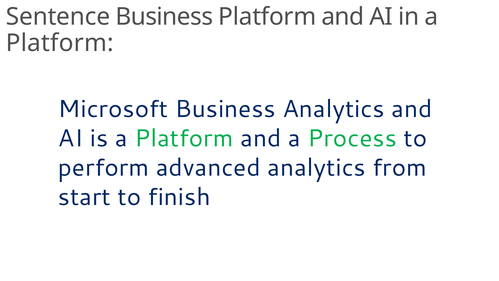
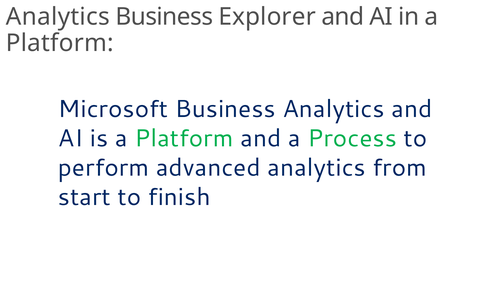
Sentence: Sentence -> Analytics (58, 17)
Business Platform: Platform -> Explorer (267, 17)
